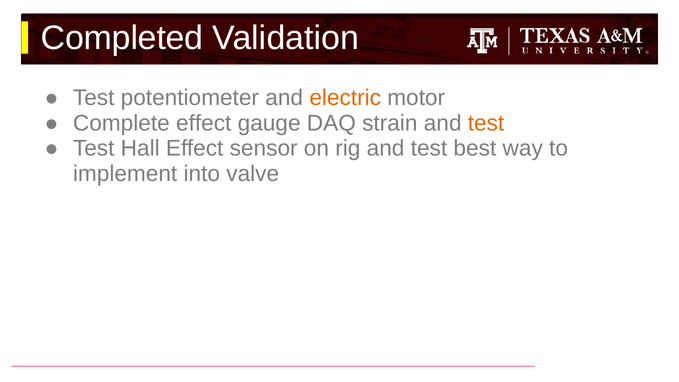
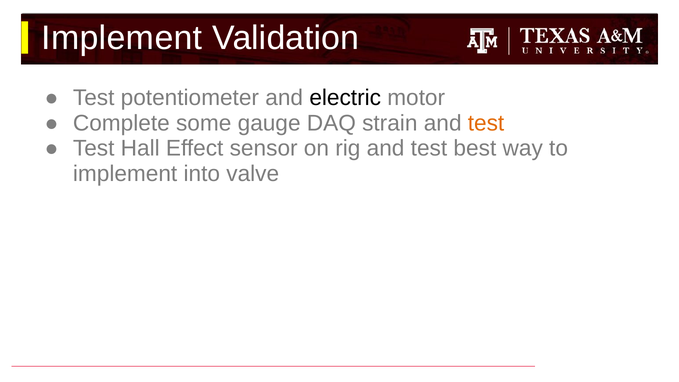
Completed: Completed -> Implement (122, 38)
electric colour: orange -> black (345, 98)
Complete effect: effect -> some (204, 123)
